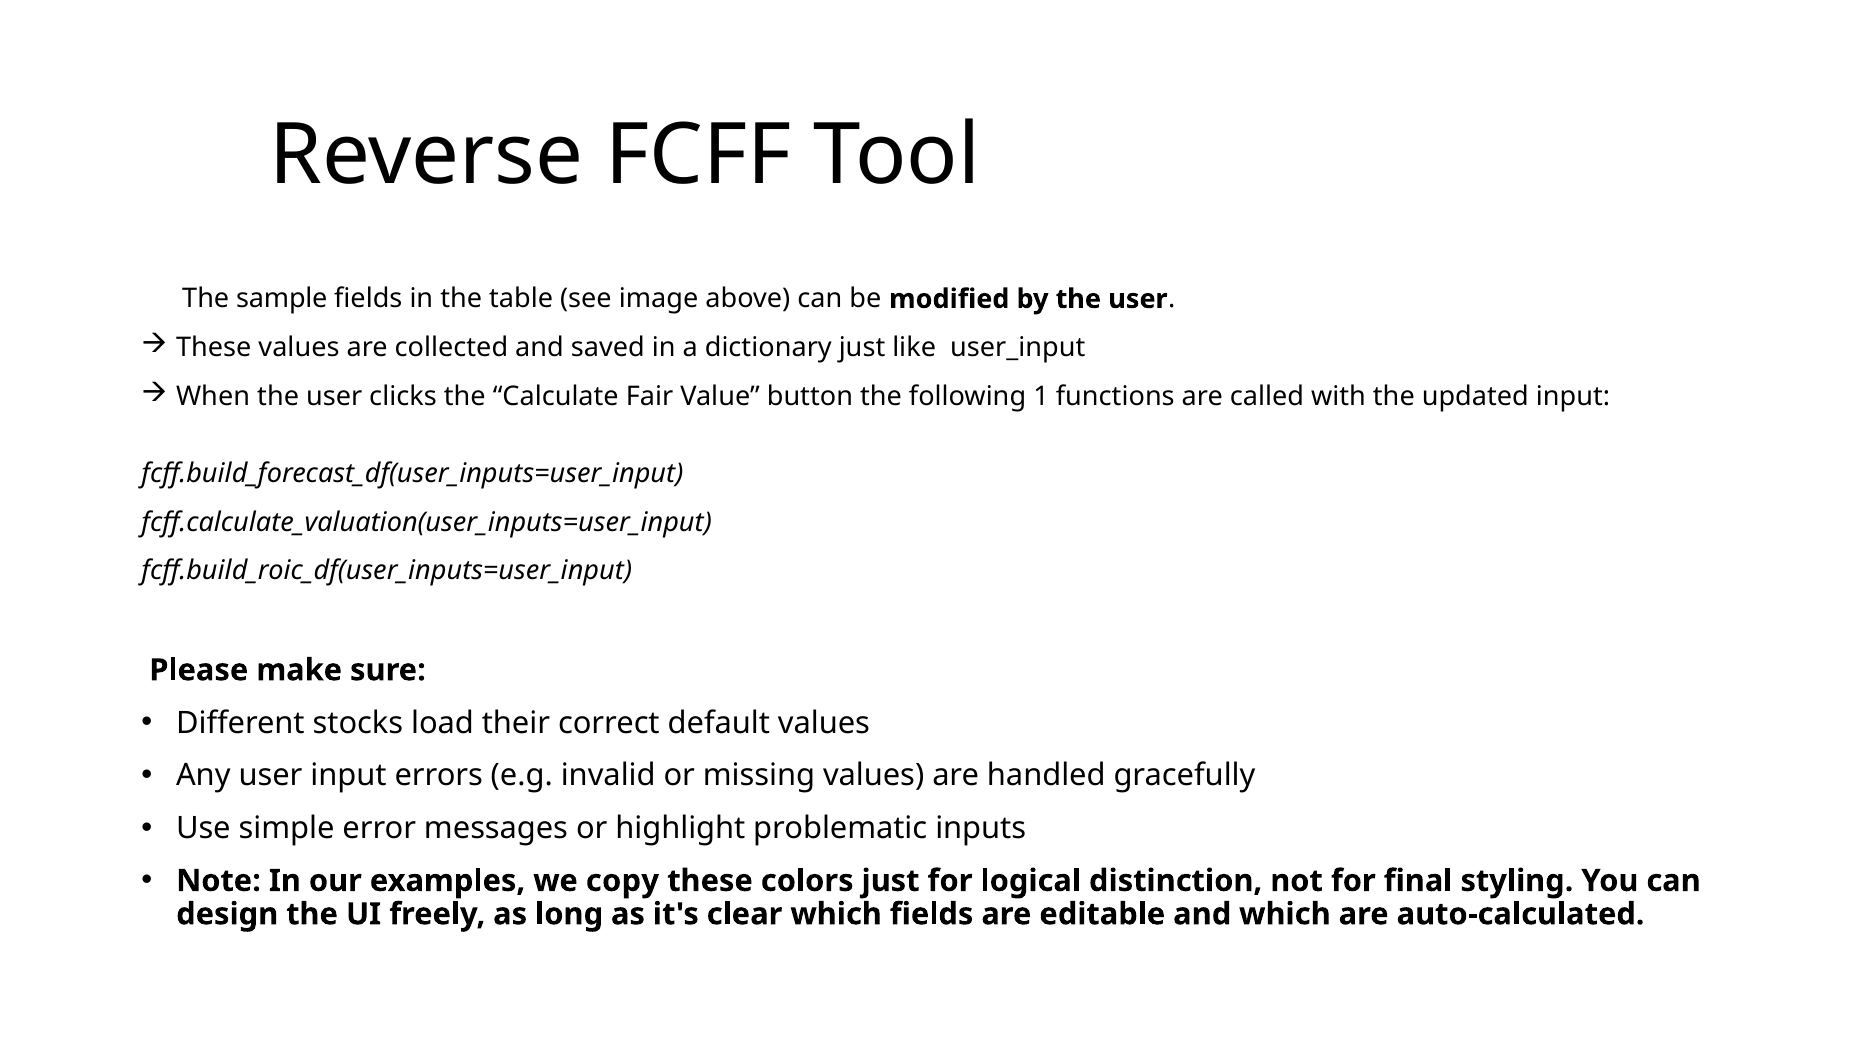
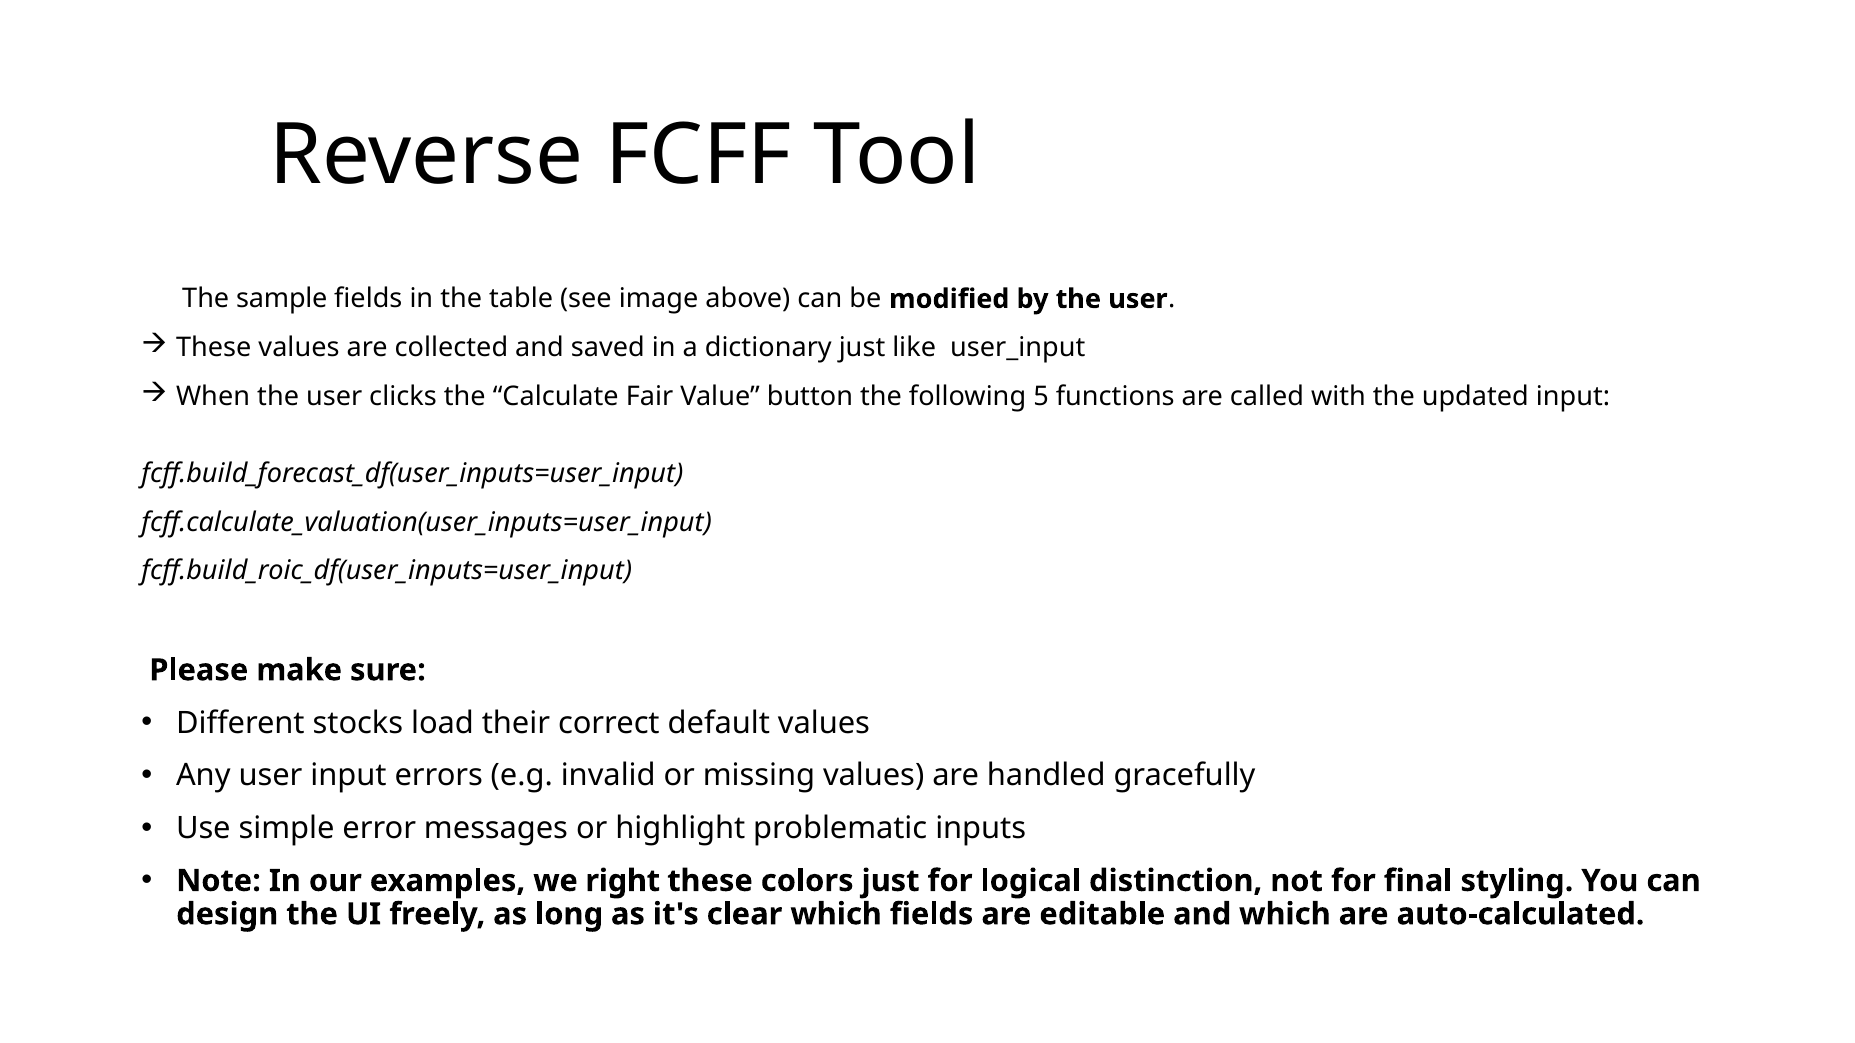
1: 1 -> 5 (1041, 396)
copy: copy -> right (623, 881)
